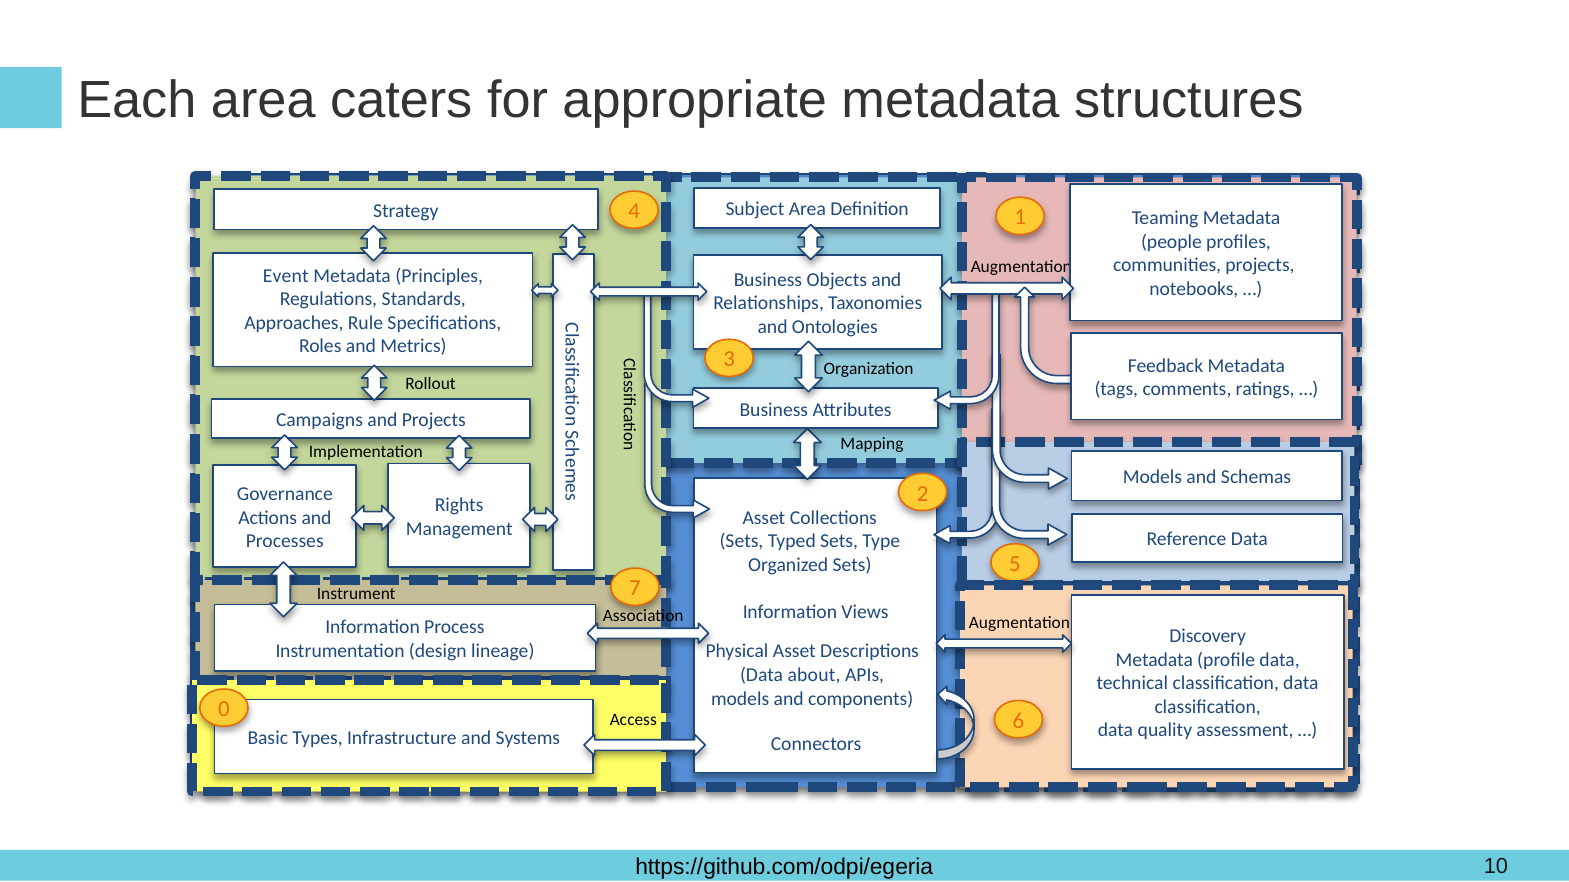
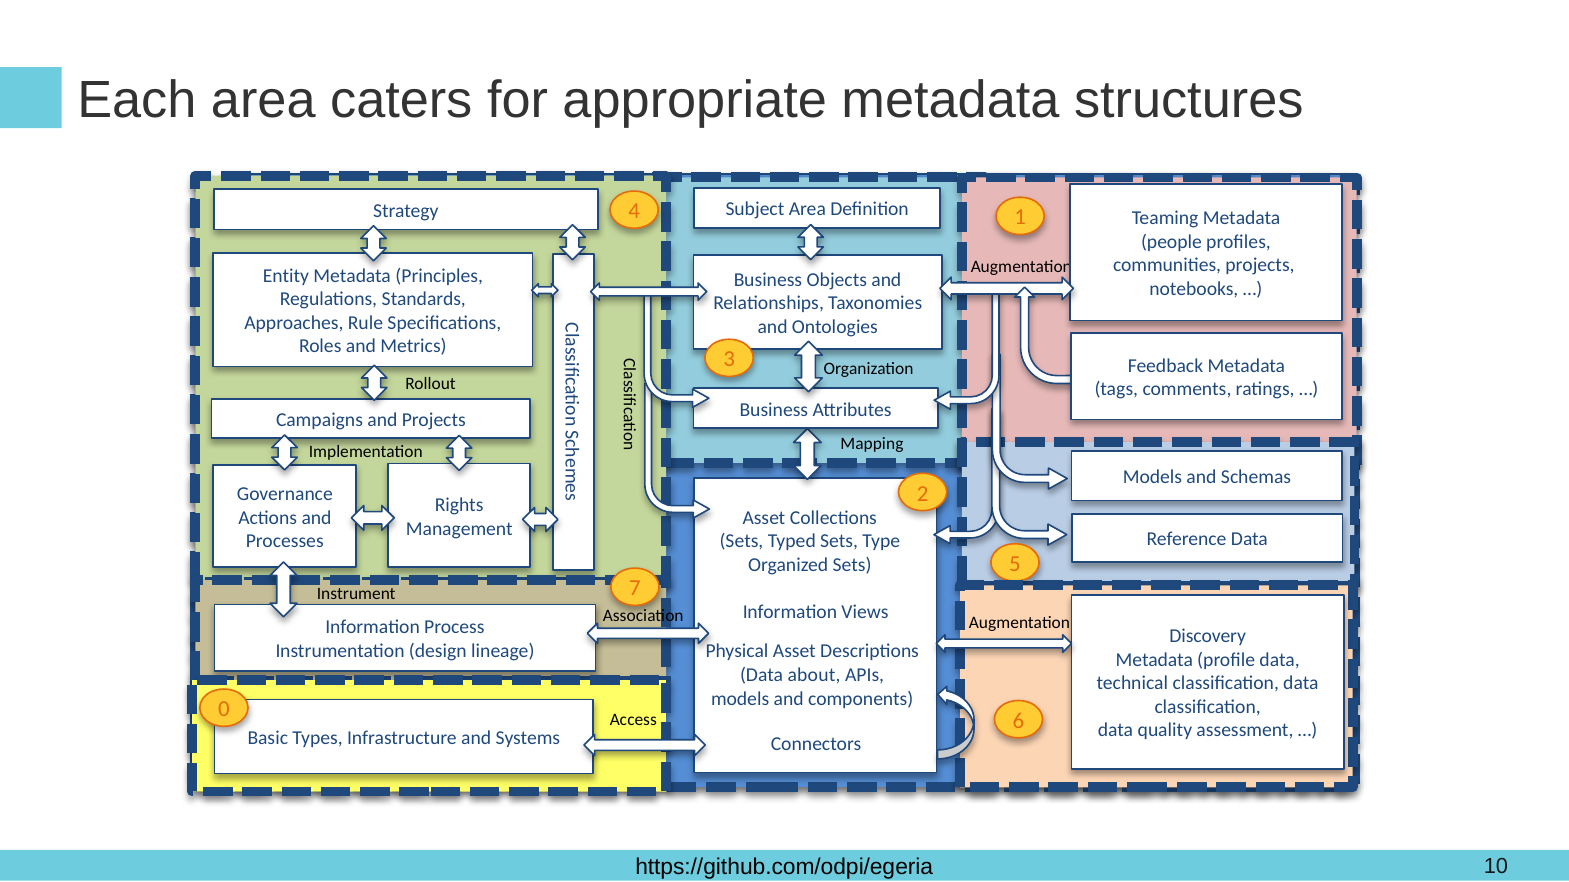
Event: Event -> Entity (286, 276)
